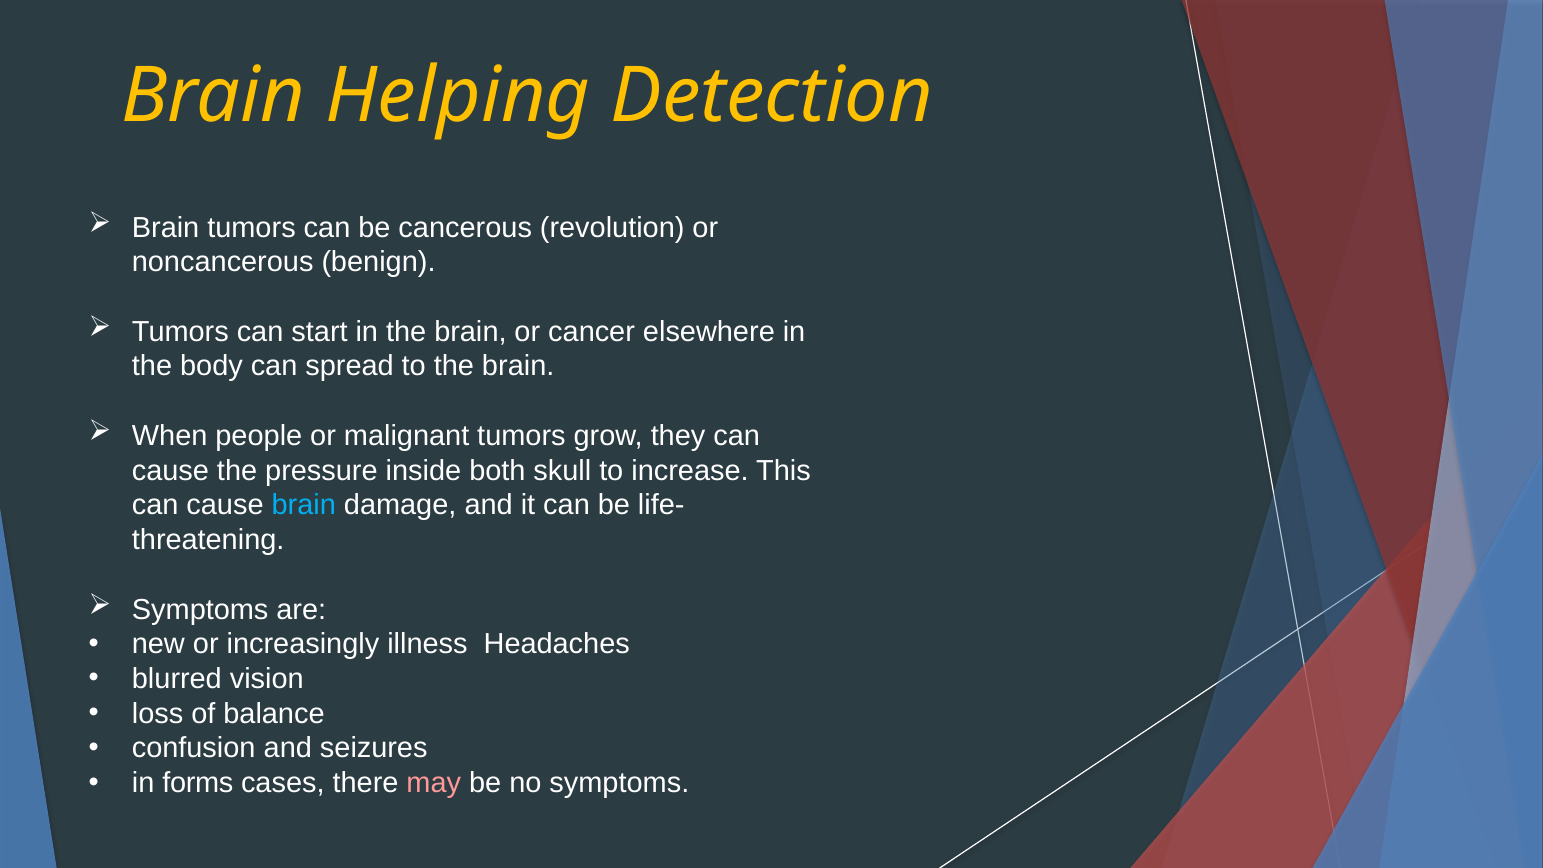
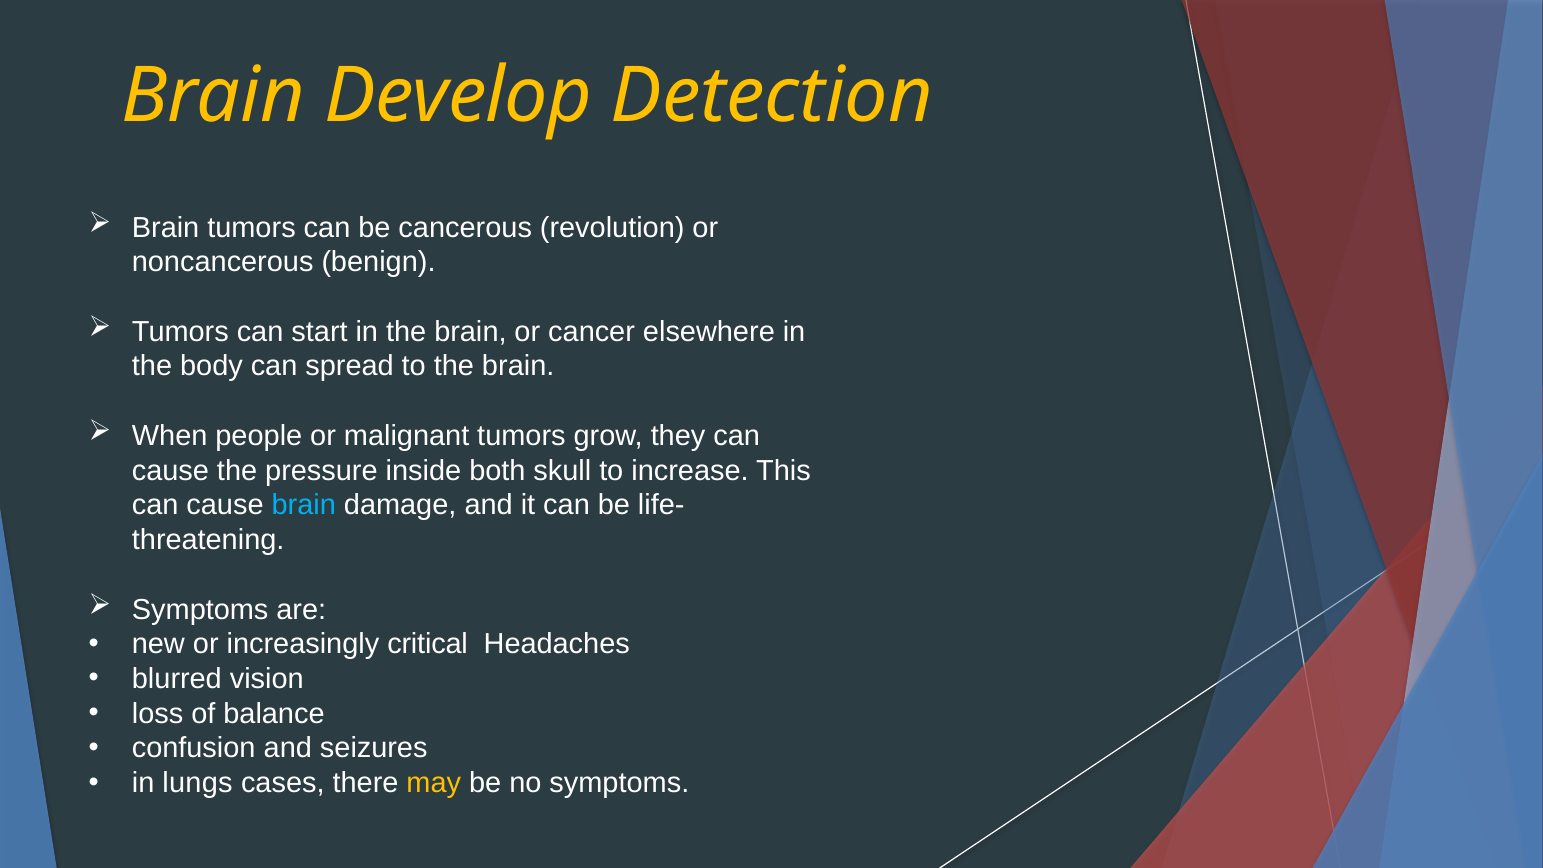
Helping: Helping -> Develop (458, 96)
illness: illness -> critical (428, 644)
forms: forms -> lungs (198, 783)
may colour: pink -> yellow (434, 783)
